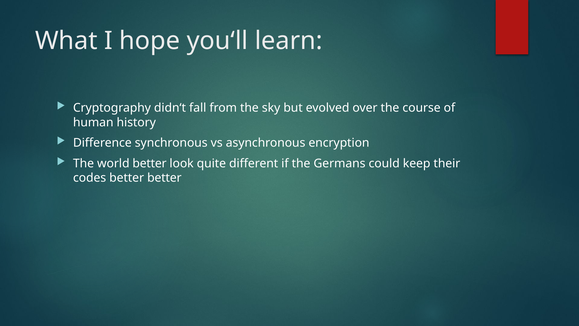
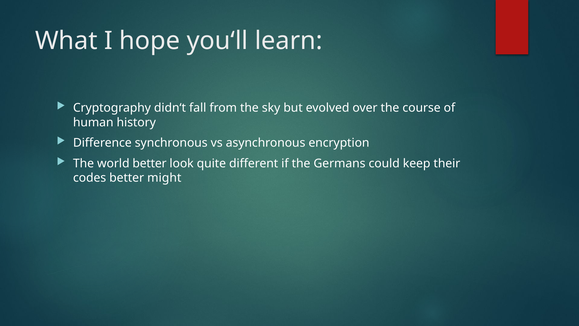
better better: better -> might (164, 178)
